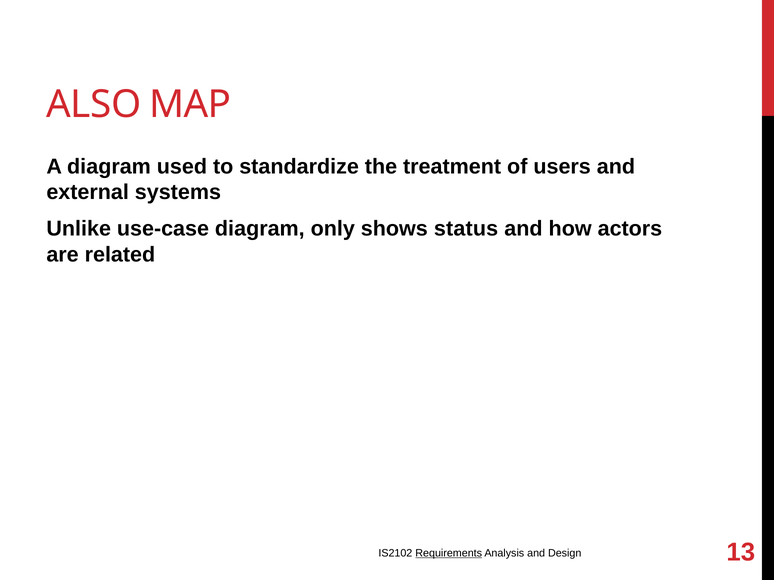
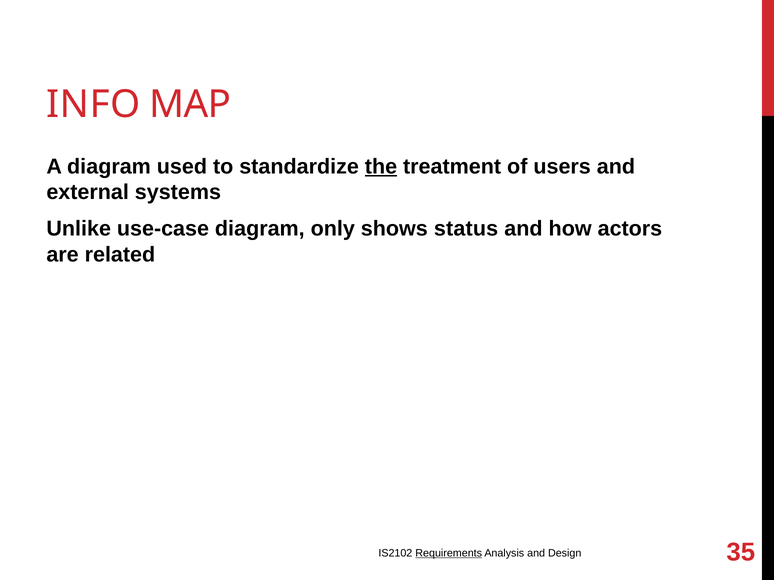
ALSO: ALSO -> INFO (93, 105)
the underline: none -> present (381, 167)
13: 13 -> 35 (741, 553)
